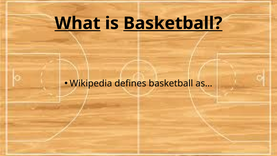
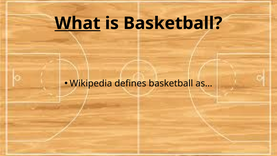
Basketball underline: present -> none (173, 23)
